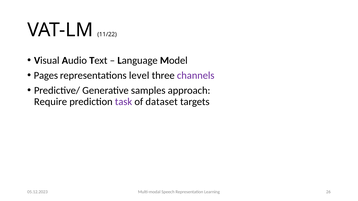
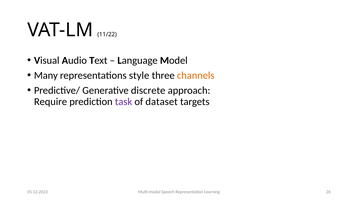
Pages: Pages -> Many (46, 76)
level: level -> style (139, 76)
channels colour: purple -> orange (196, 76)
samples: samples -> discrete (148, 91)
